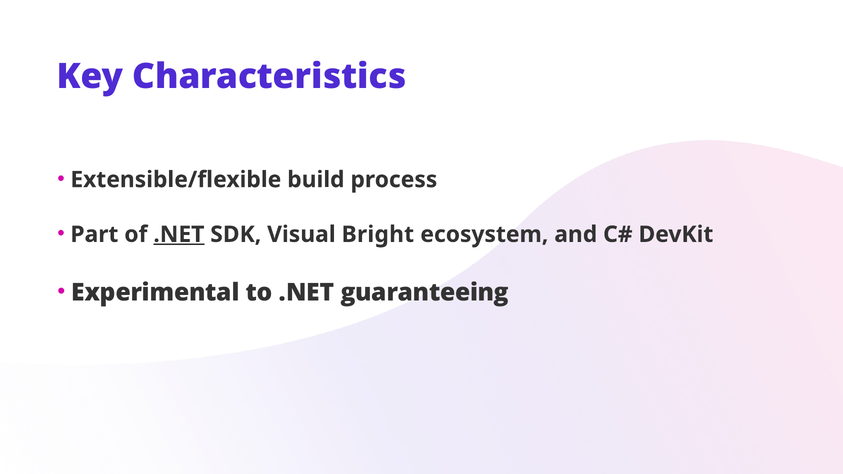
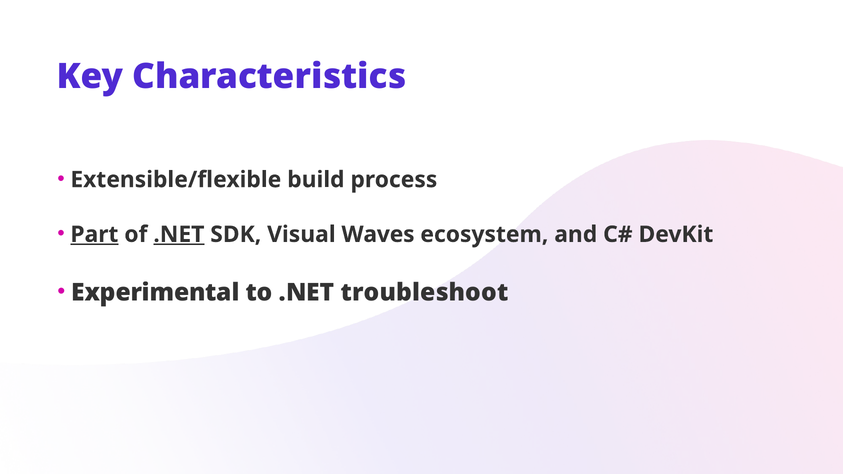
Part underline: none -> present (94, 234)
Bright: Bright -> Waves (378, 234)
guaranteeing: guaranteeing -> troubleshoot (425, 293)
